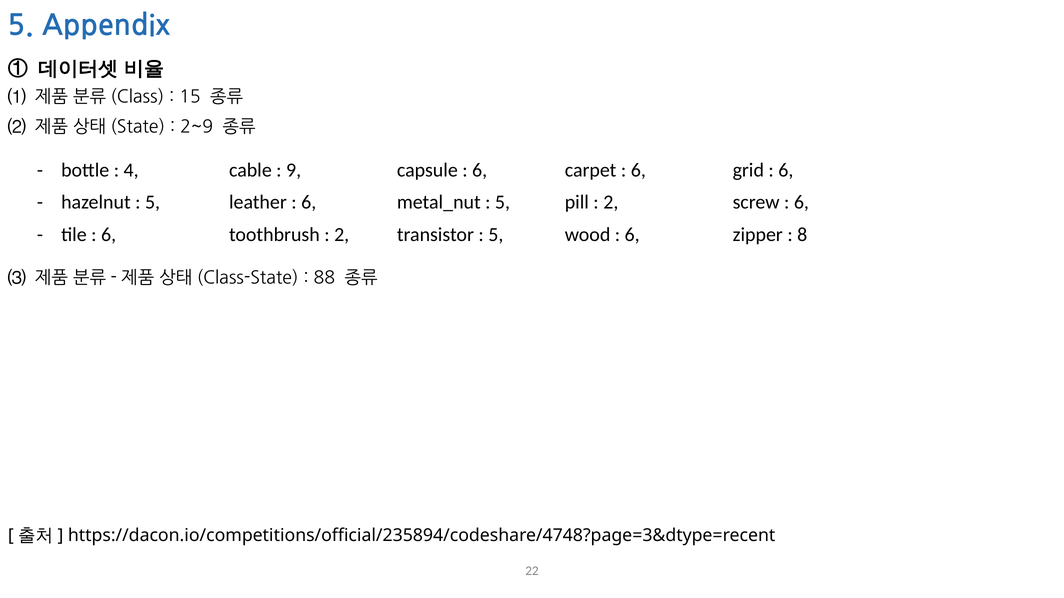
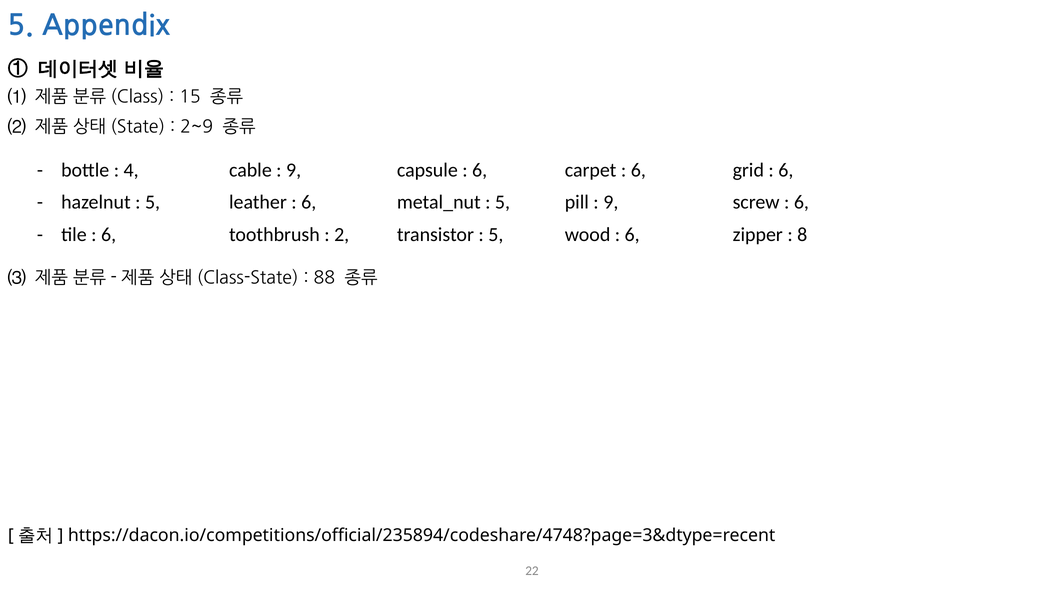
2: 2 -> 9 (611, 203)
